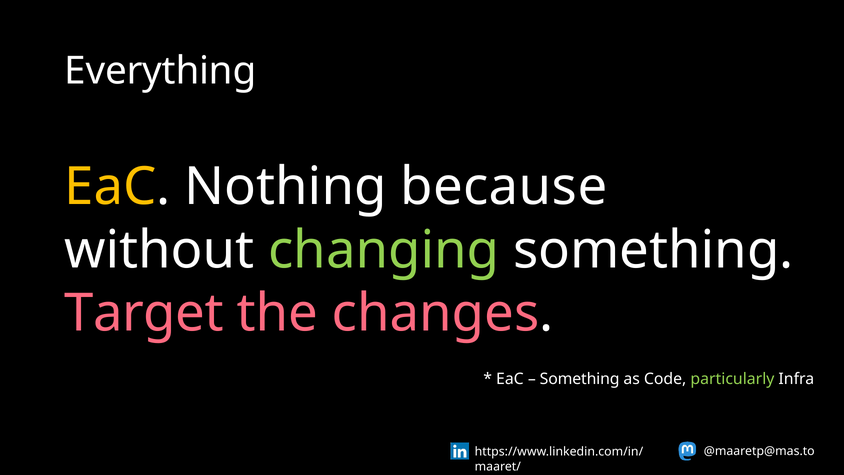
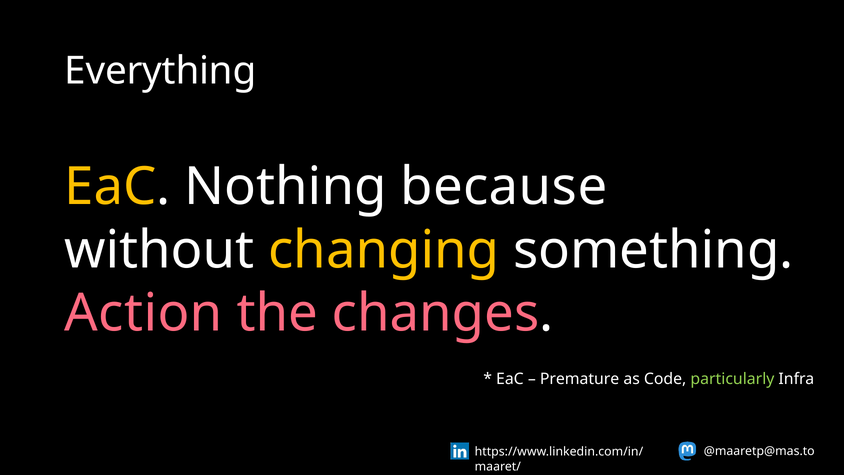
changing colour: light green -> yellow (384, 250)
Target: Target -> Action (143, 313)
Something: Something -> Premature (580, 379)
